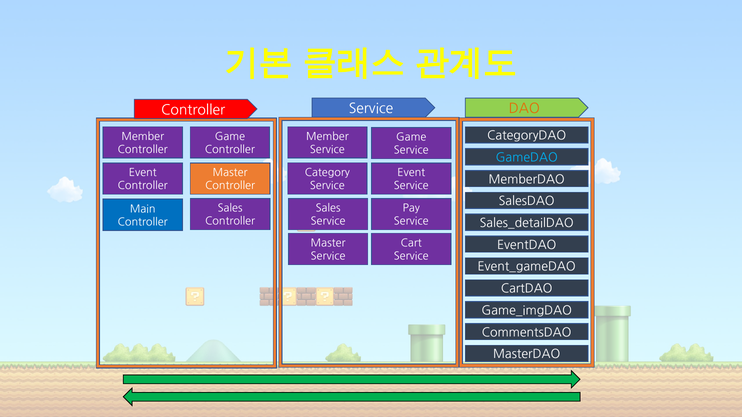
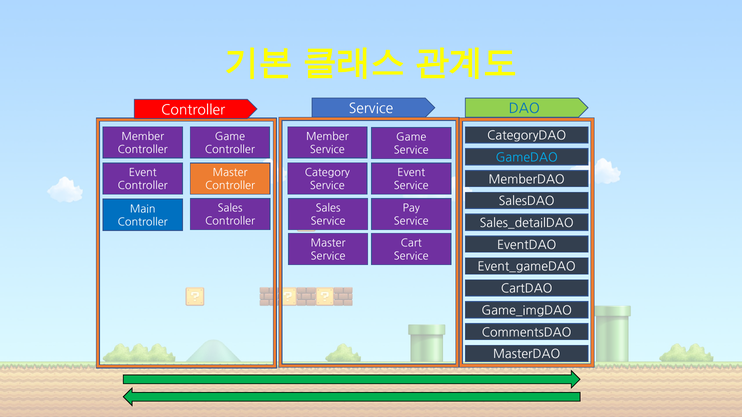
DAO colour: orange -> blue (524, 109)
